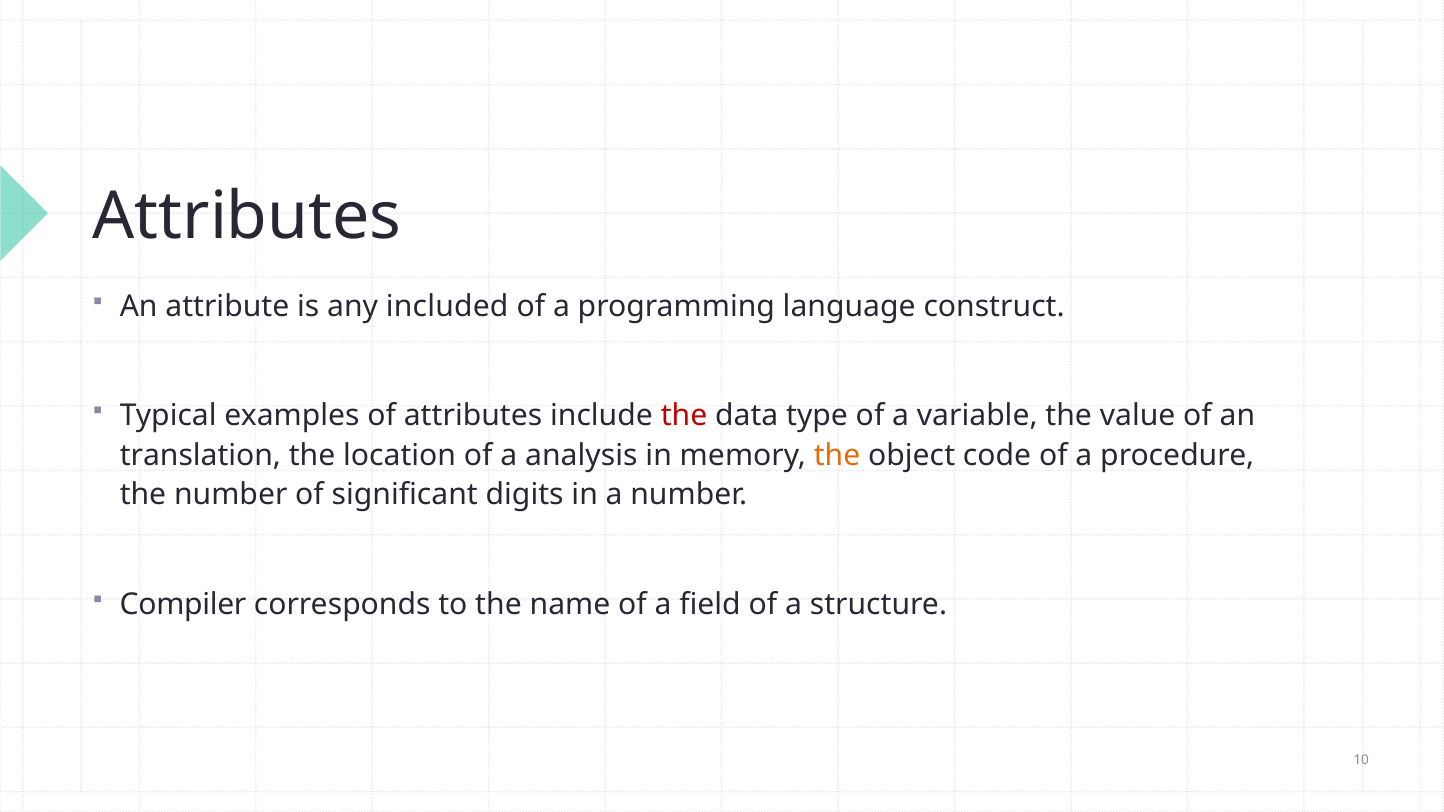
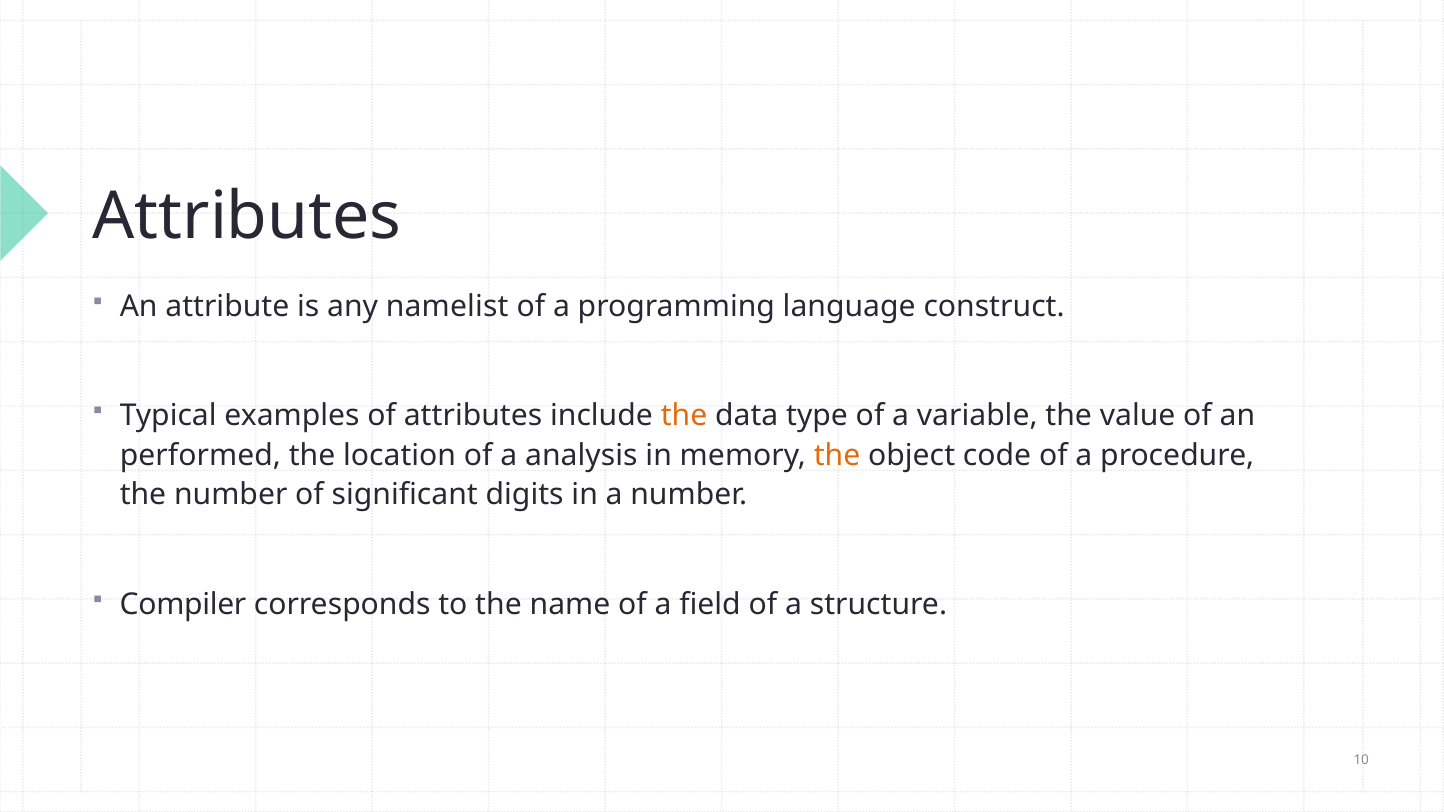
included: included -> namelist (447, 306)
the colour: red -> orange (684, 416)
translation: translation -> performed (200, 455)
